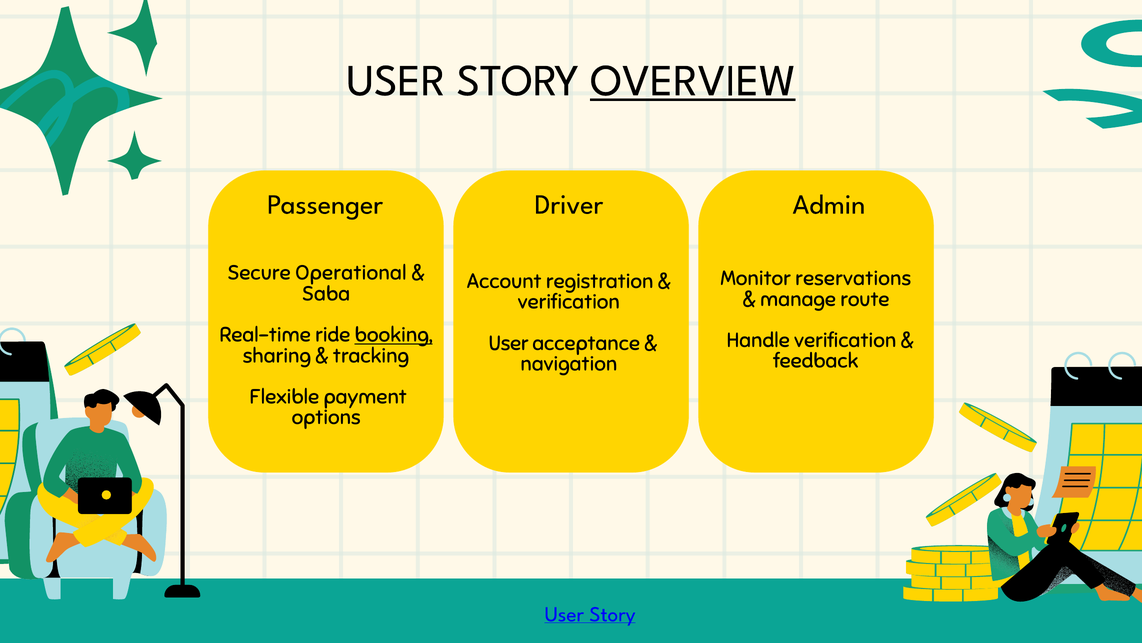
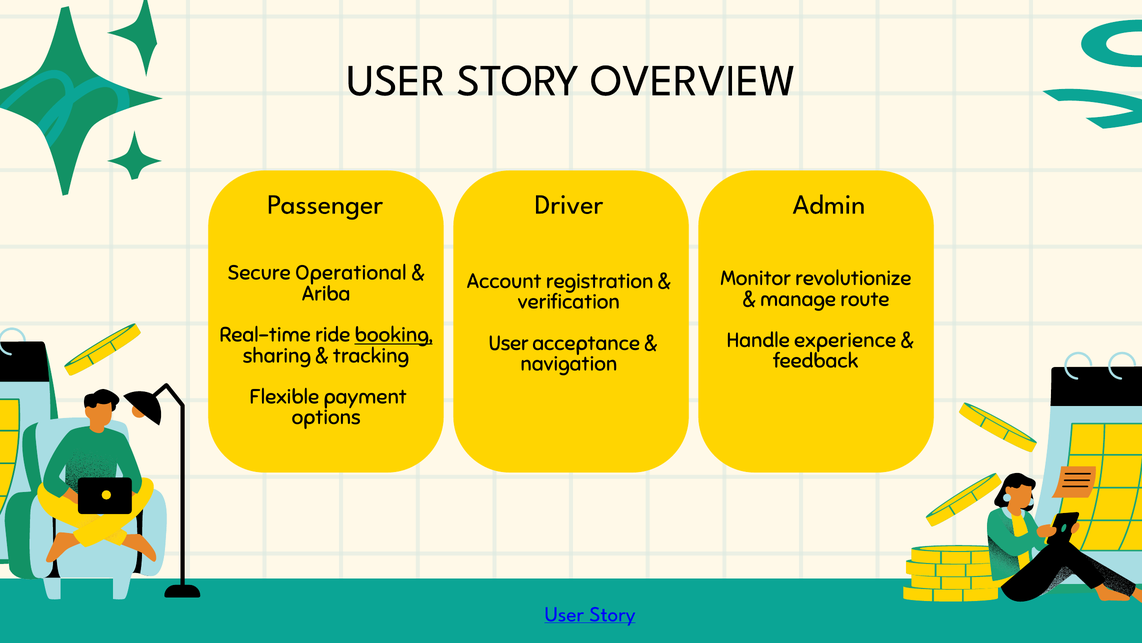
OVERVIEW underline: present -> none (693, 81)
reservations: reservations -> revolutionize (853, 278)
Saba: Saba -> Ariba (326, 294)
Handle verification: verification -> experience (845, 340)
